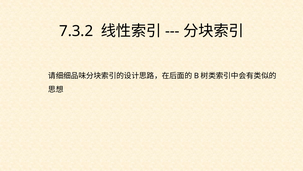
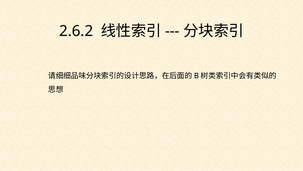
7.3.2: 7.3.2 -> 2.6.2 (76, 31)
